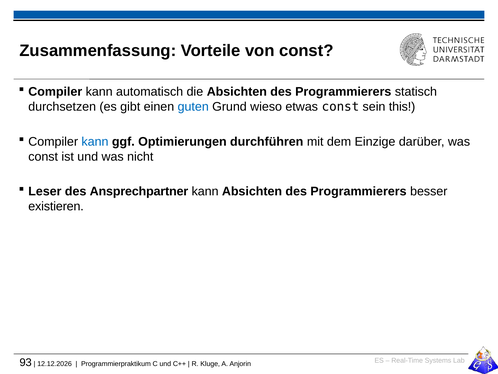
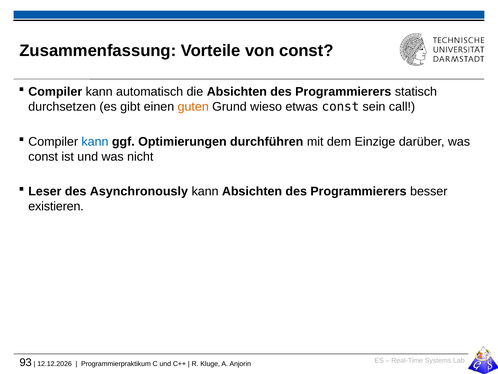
guten colour: blue -> orange (193, 107)
this: this -> call (402, 107)
Ansprechpartner: Ansprechpartner -> Asynchronously (139, 191)
